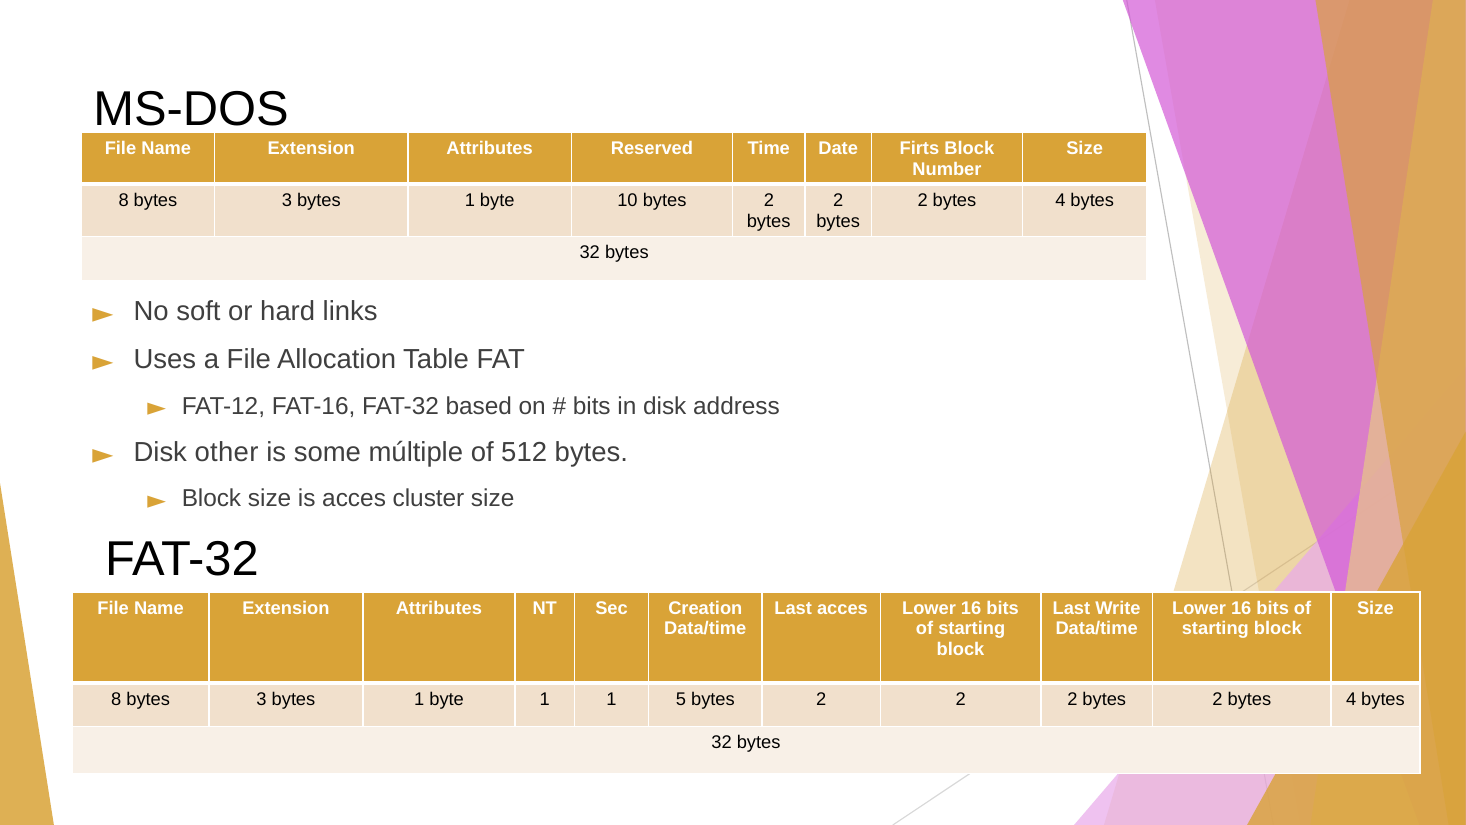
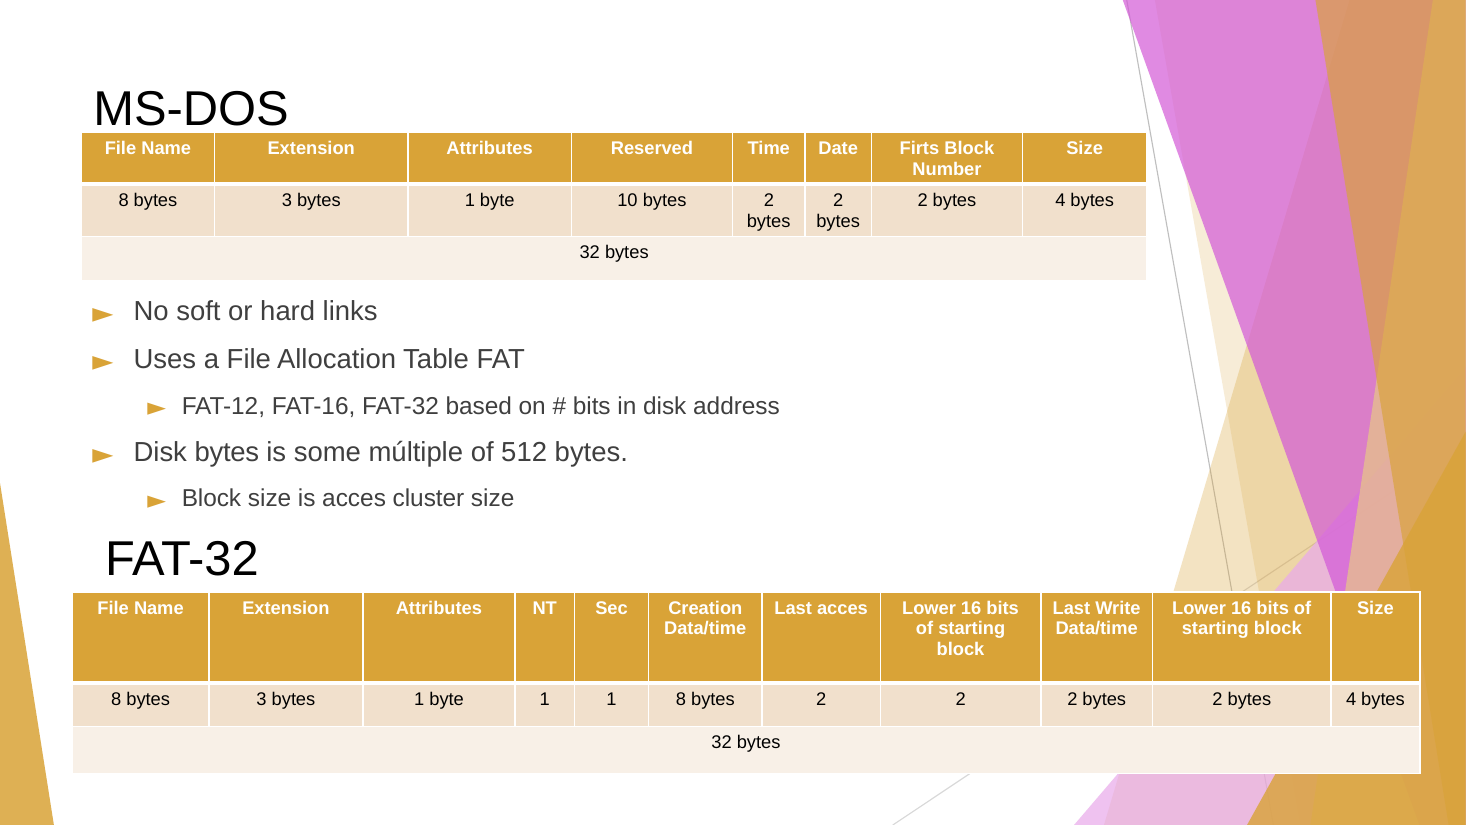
Disk other: other -> bytes (227, 452)
1 5: 5 -> 8 (681, 699)
